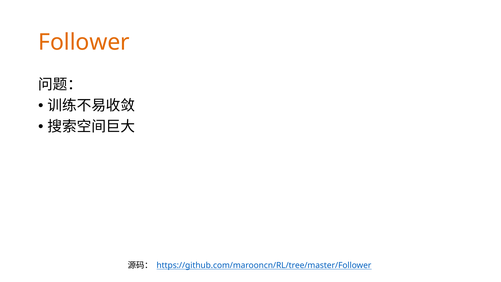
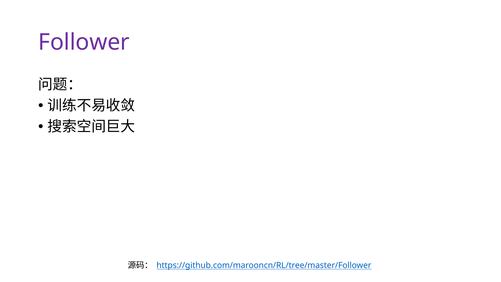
Follower colour: orange -> purple (84, 42)
